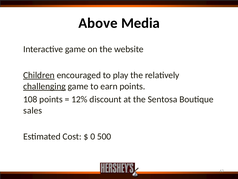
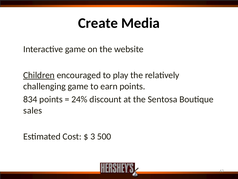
Above: Above -> Create (98, 23)
challenging underline: present -> none (44, 86)
108: 108 -> 834 (30, 99)
12%: 12% -> 24% (79, 99)
0: 0 -> 3 (93, 136)
